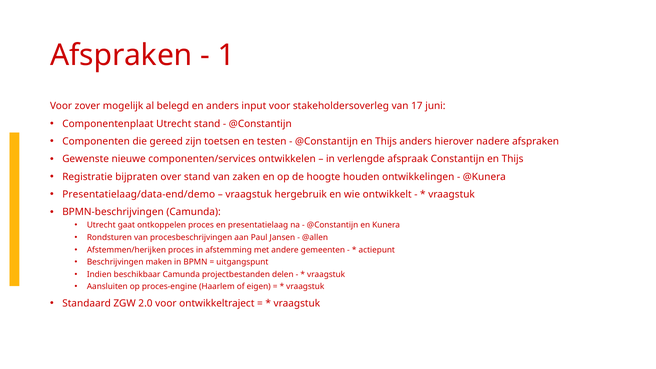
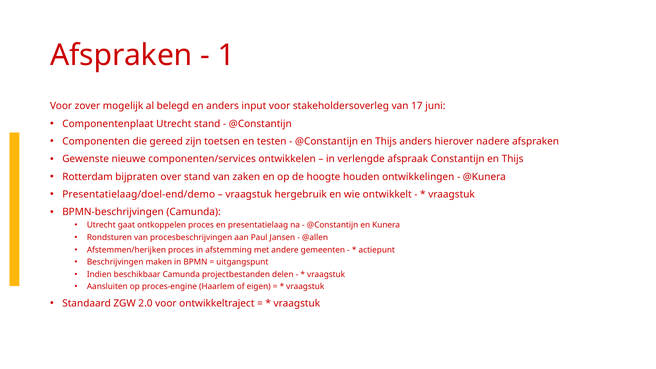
Registratie: Registratie -> Rotterdam (87, 177)
Presentatielaag/data-end/demo: Presentatielaag/data-end/demo -> Presentatielaag/doel-end/demo (139, 194)
